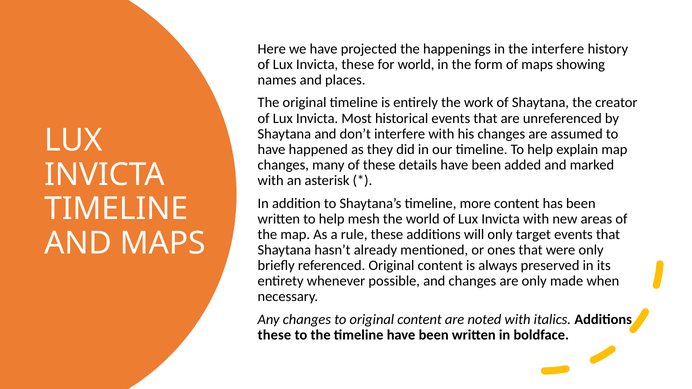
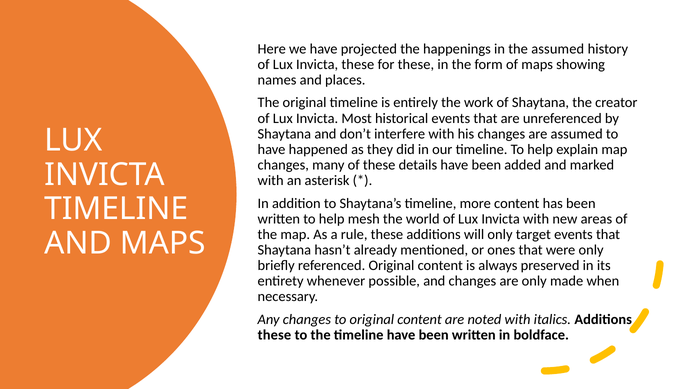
the interfere: interfere -> assumed (558, 49)
for world: world -> these (416, 64)
